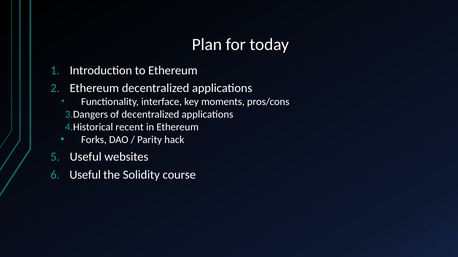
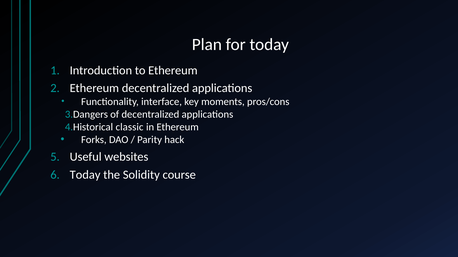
recent: recent -> classic (130, 128)
Useful: Useful -> Today (85, 175)
